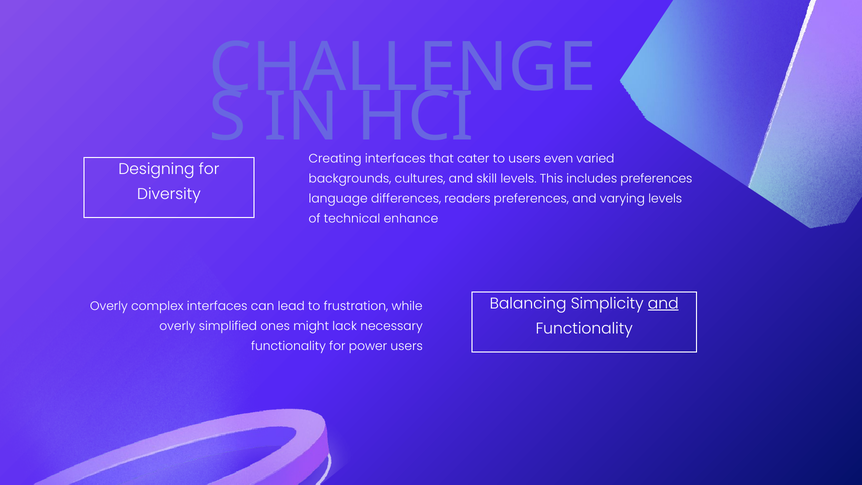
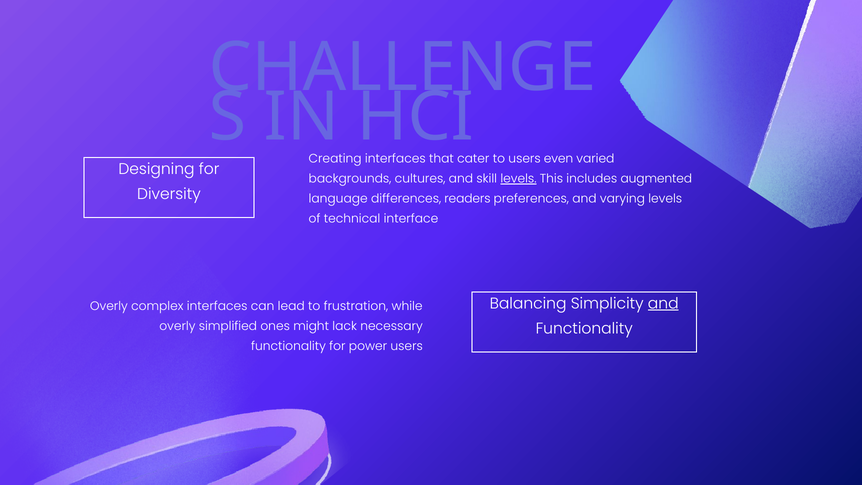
levels underline: none -> present (518, 179)
includes preferences: preferences -> augmented (656, 179)
enhance: enhance -> interface (411, 218)
